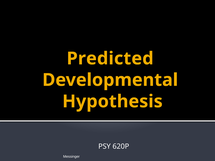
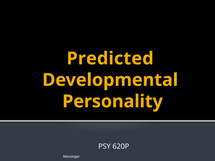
Hypothesis: Hypothesis -> Personality (113, 102)
